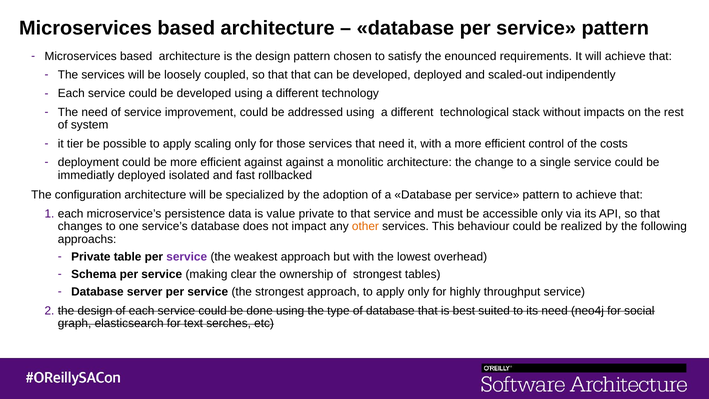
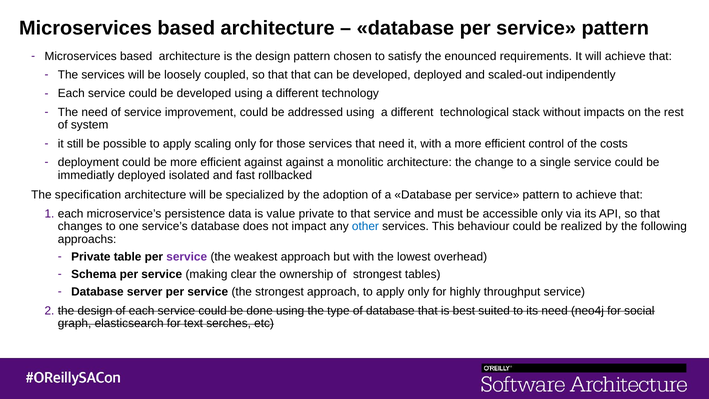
tier: tier -> still (75, 144)
configuration: configuration -> specification (88, 195)
other colour: orange -> blue (365, 226)
